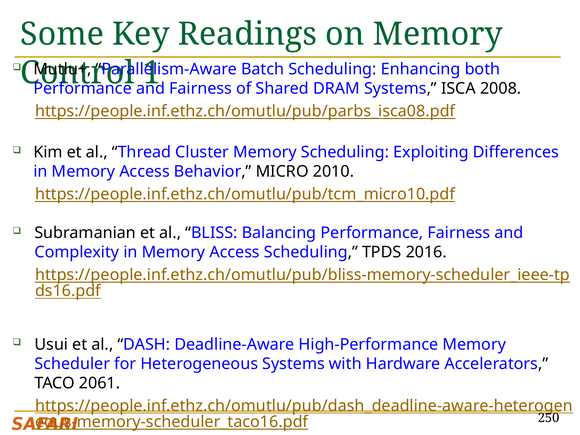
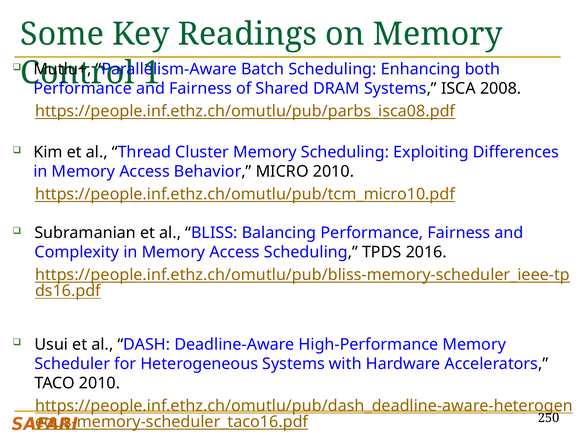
TACO 2061: 2061 -> 2010 (100, 383)
